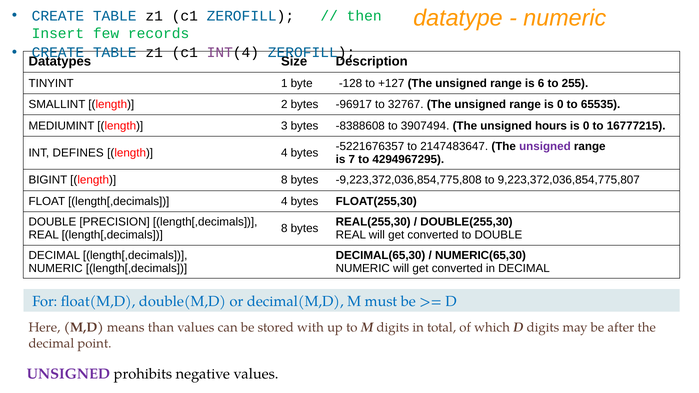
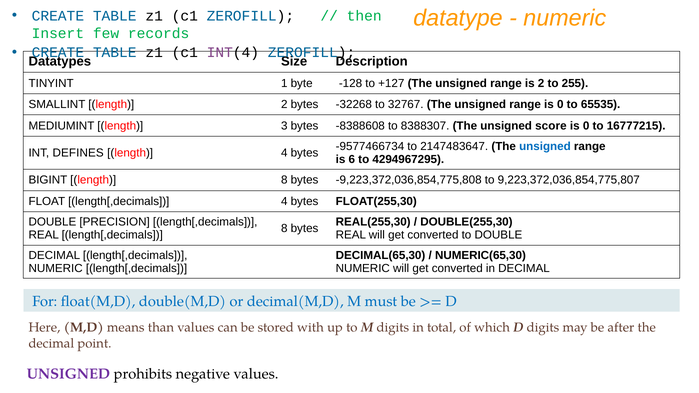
is 6: 6 -> 2 (541, 83)
-96917: -96917 -> -32268 (354, 104)
3907494: 3907494 -> 8388307 (425, 126)
hours: hours -> score (551, 126)
-5221676357: -5221676357 -> -9577466734 (370, 146)
unsigned colour: purple -> blue (545, 146)
7: 7 -> 6 (352, 159)
